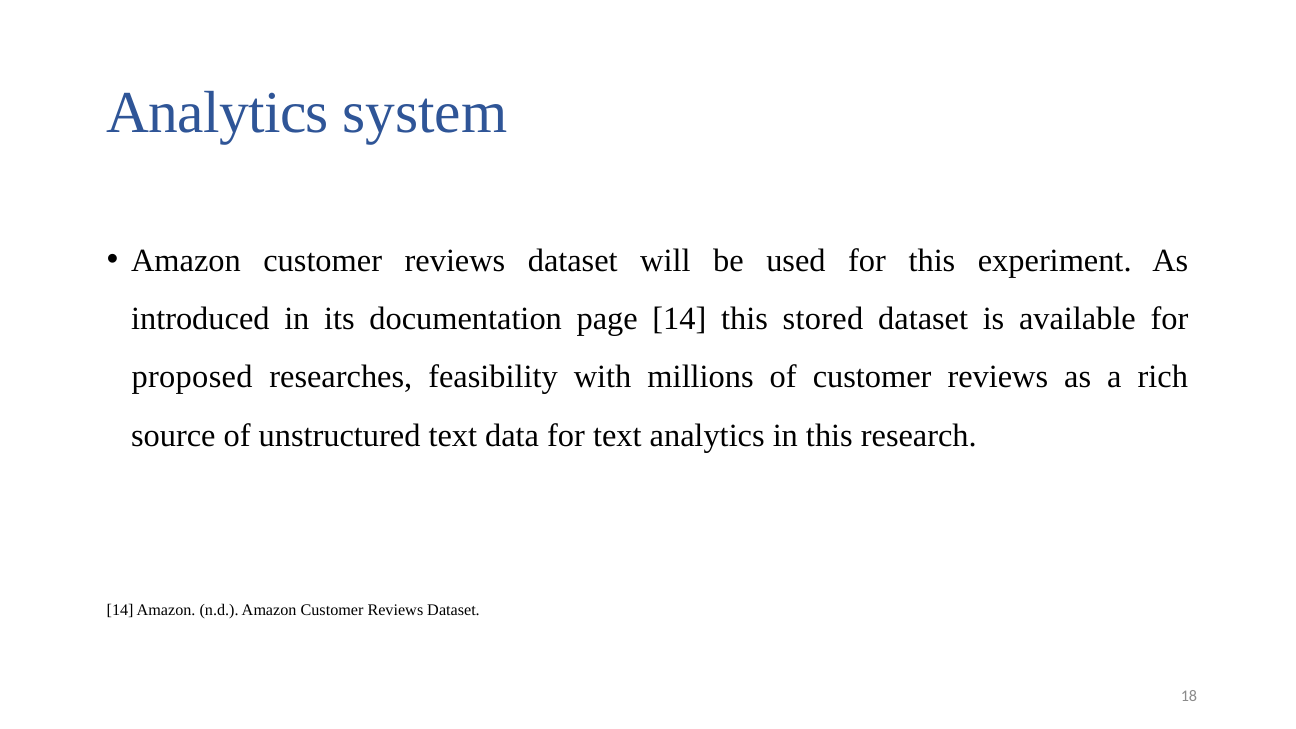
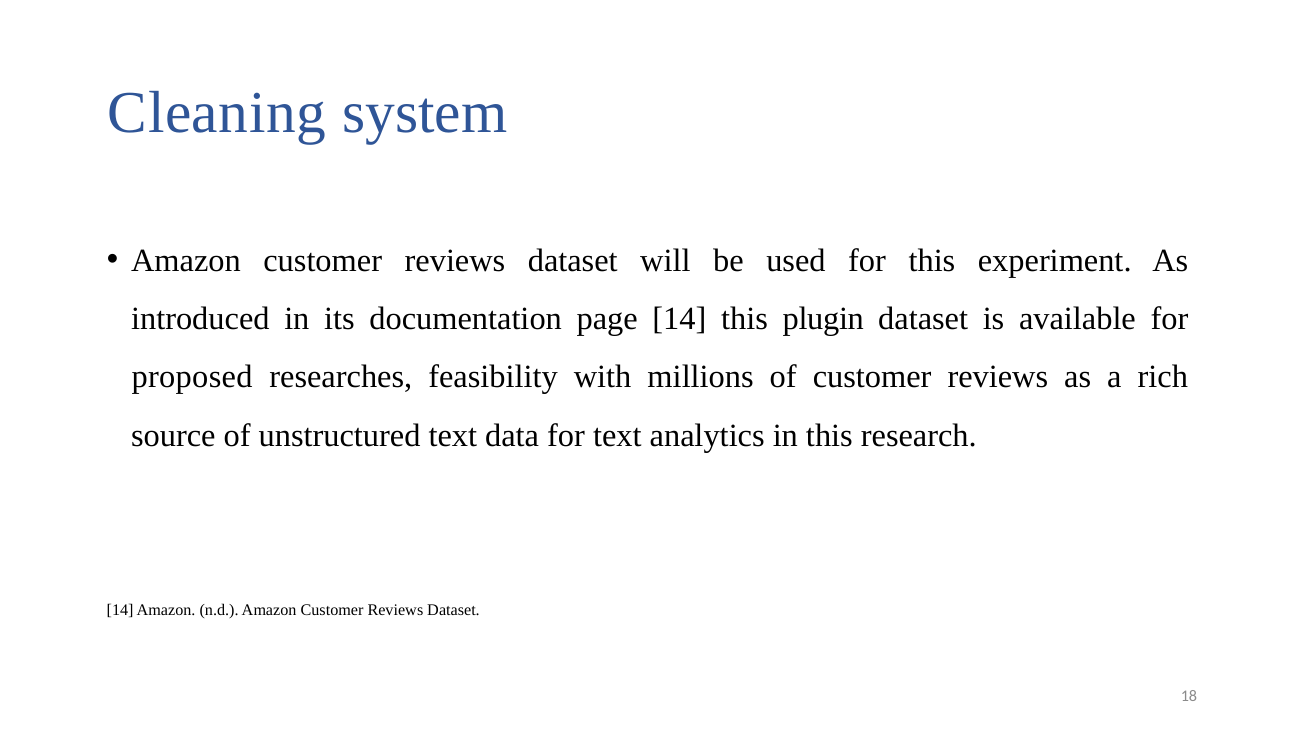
Analytics: Analytics -> Cleaning (217, 113)
stored: stored -> plugin (823, 319)
